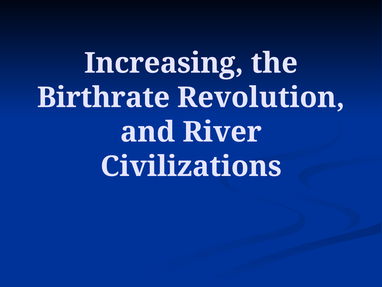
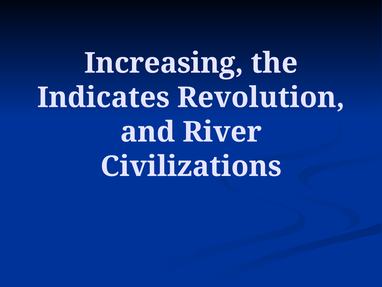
Birthrate: Birthrate -> Indicates (103, 97)
